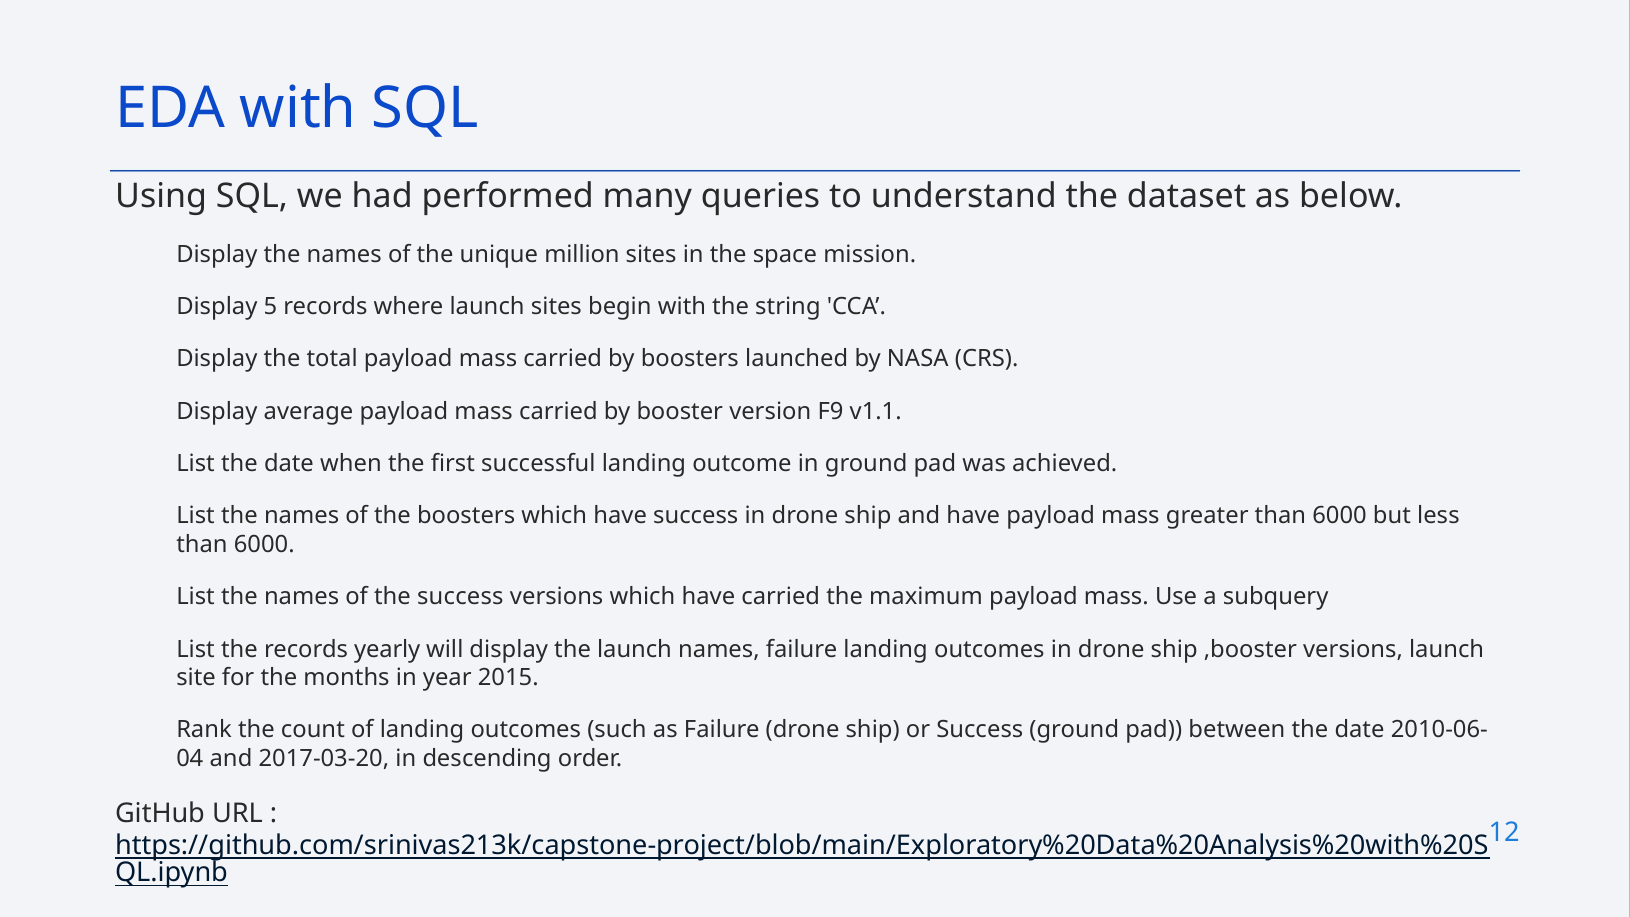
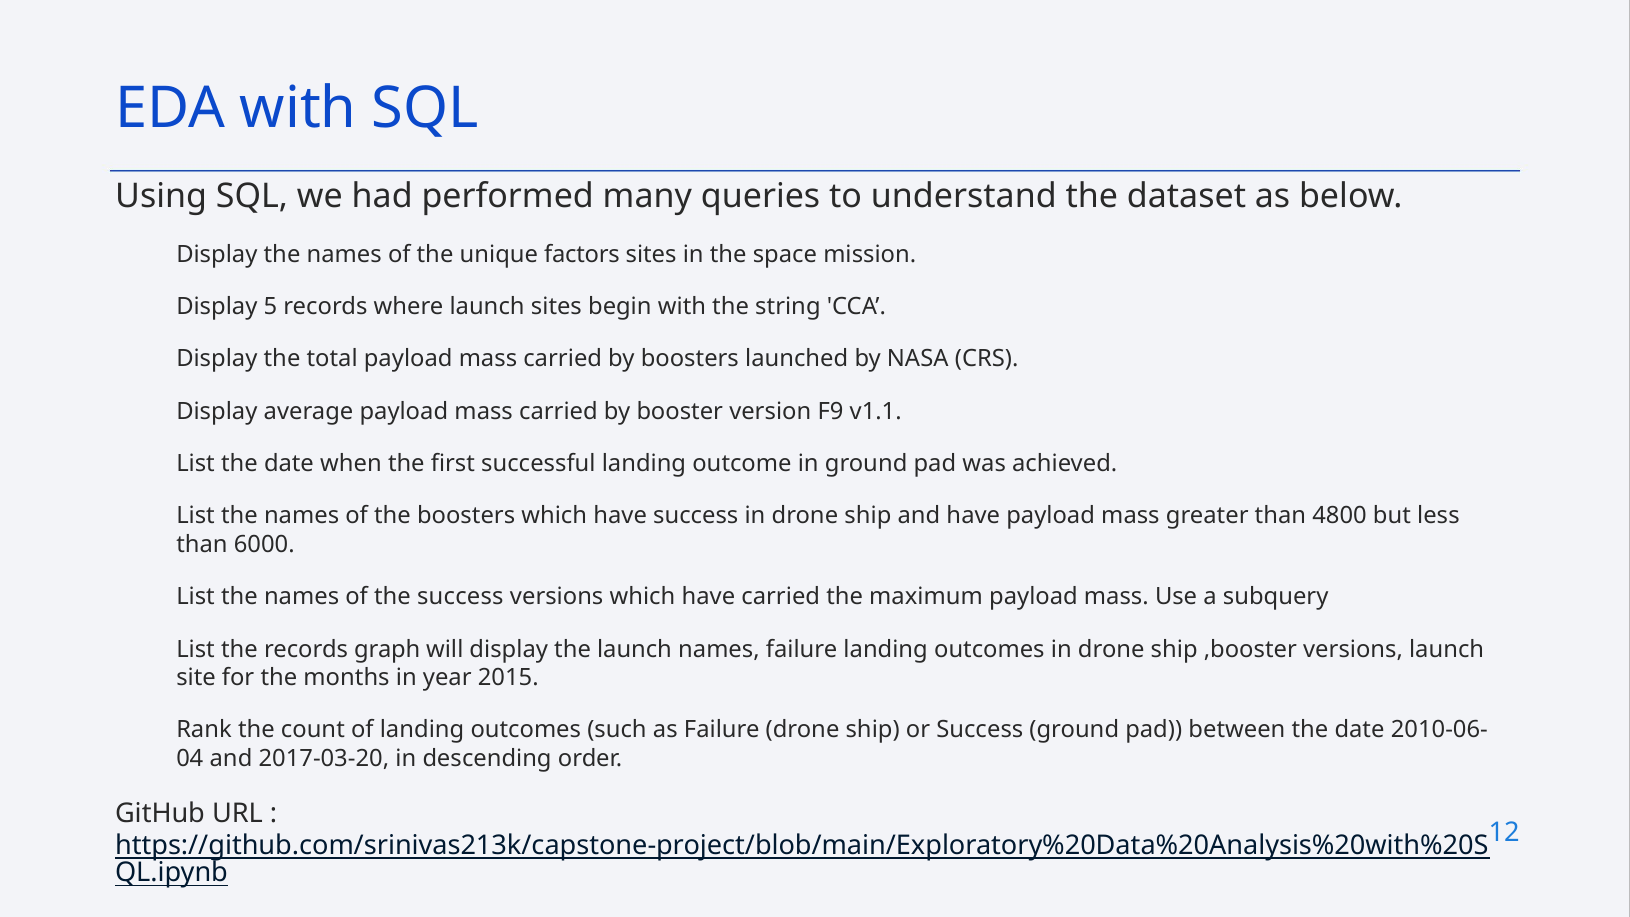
million: million -> factors (582, 254)
greater than 6000: 6000 -> 4800 (1340, 516)
yearly: yearly -> graph (387, 649)
